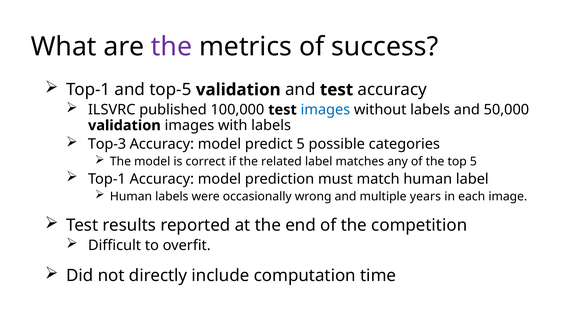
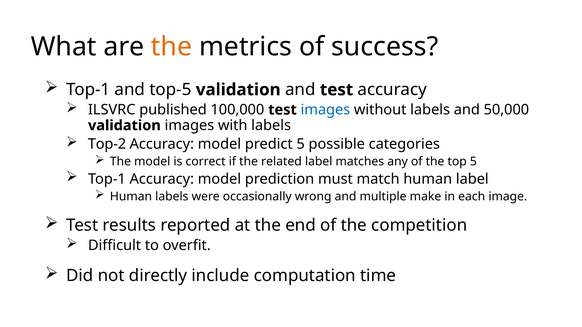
the colour: purple -> orange (172, 47)
Top-3: Top-3 -> Top-2 (107, 144)
years: years -> make (425, 197)
